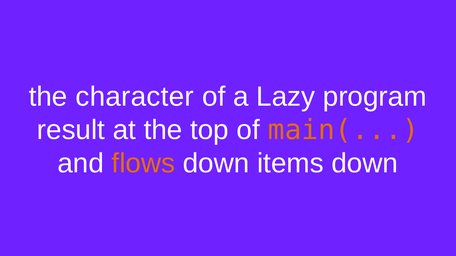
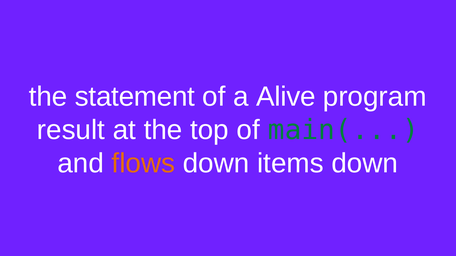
character: character -> statement (135, 97)
Lazy: Lazy -> Alive (286, 97)
main( colour: orange -> green (343, 130)
